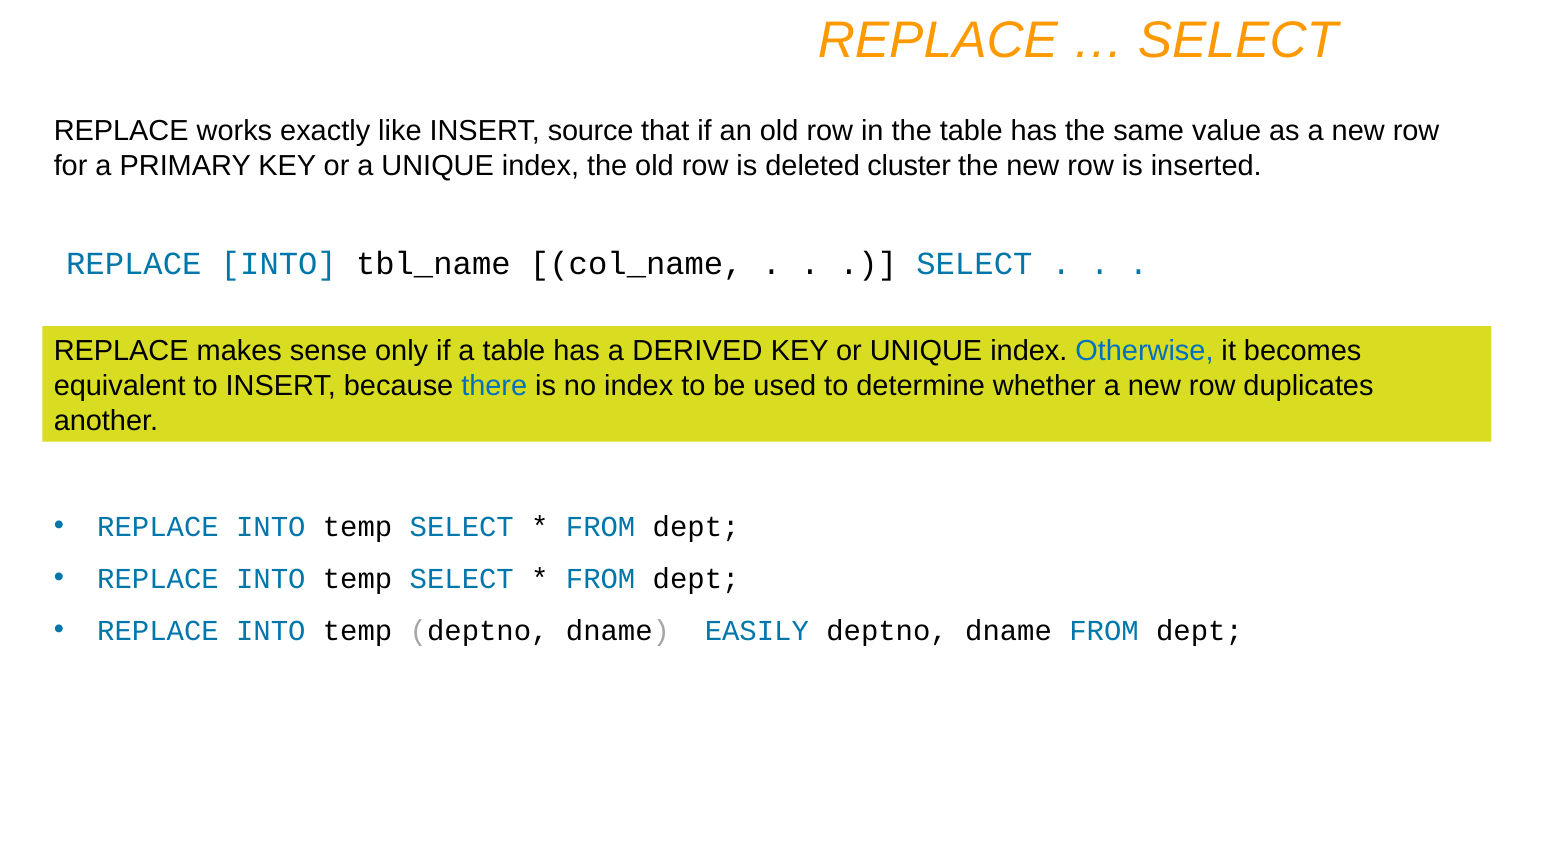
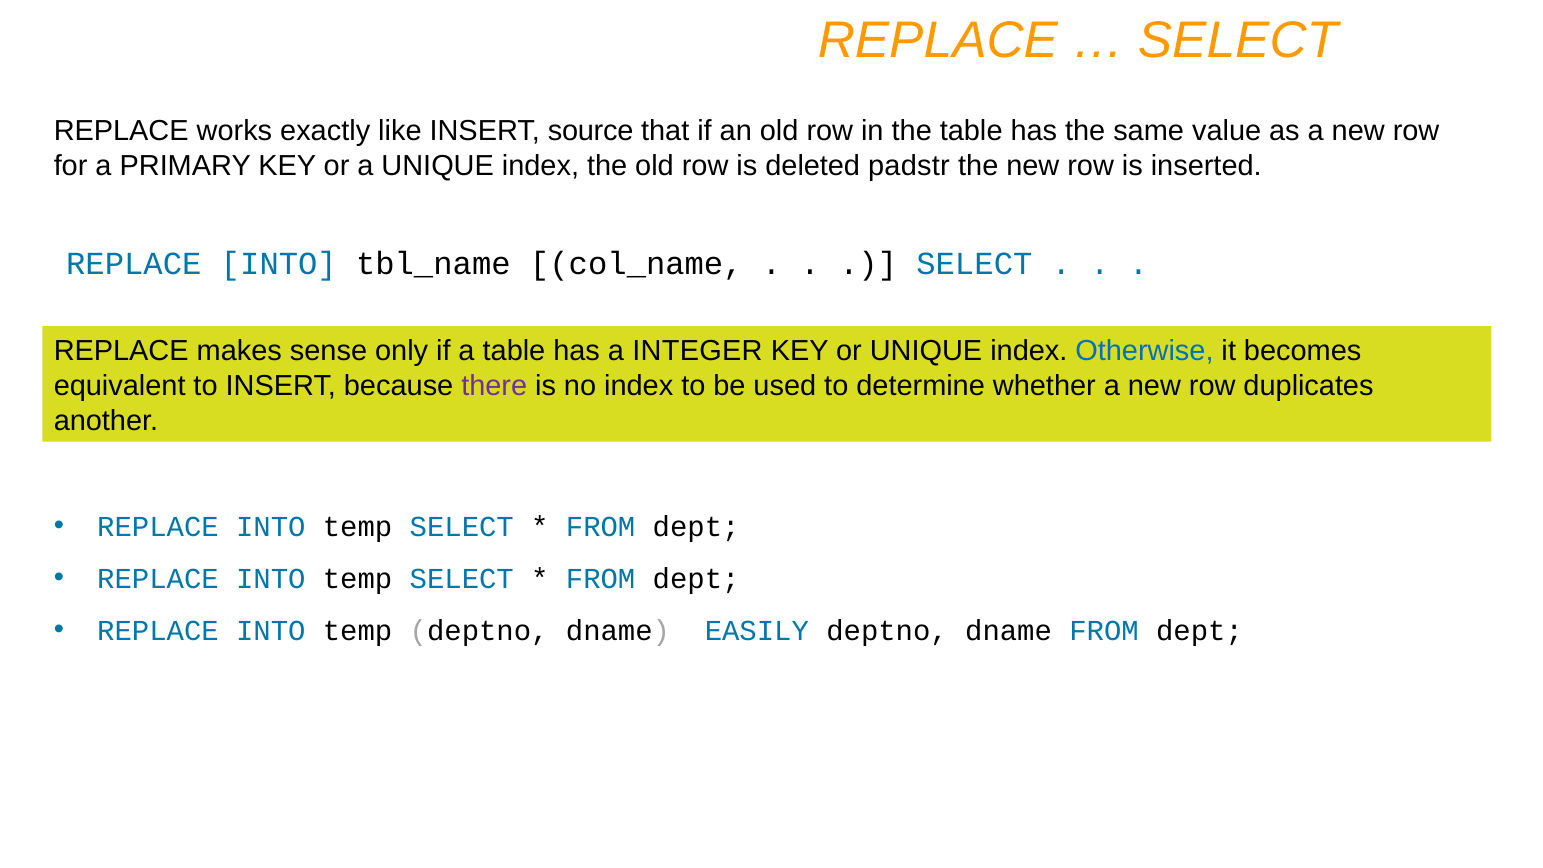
cluster: cluster -> padstr (909, 166)
DERIVED: DERIVED -> INTEGER (698, 351)
there colour: blue -> purple (494, 386)
